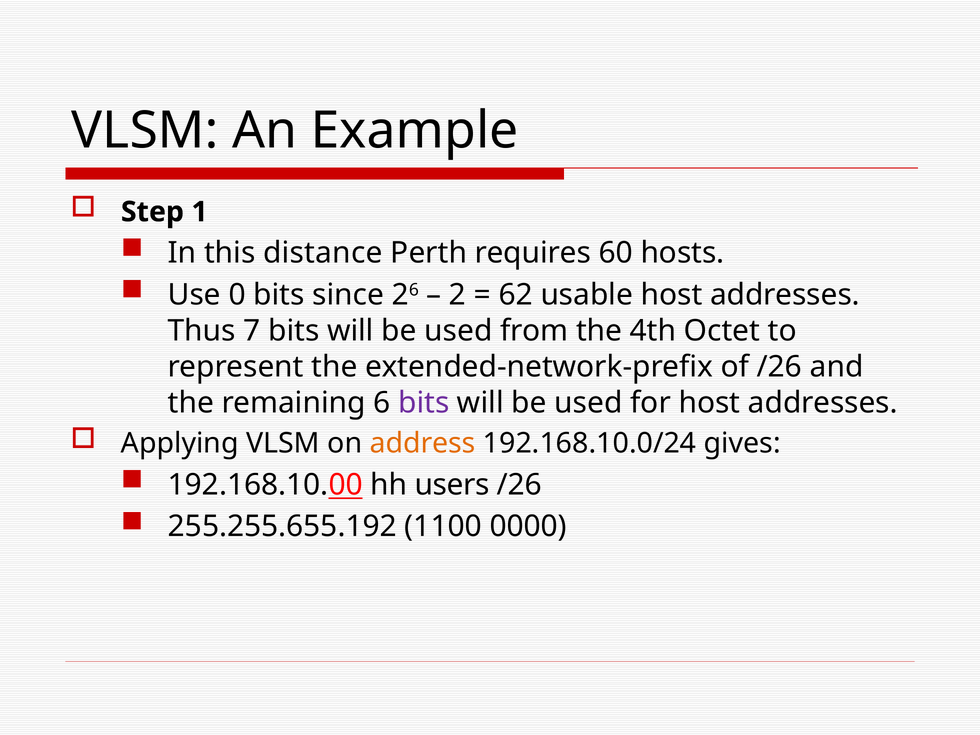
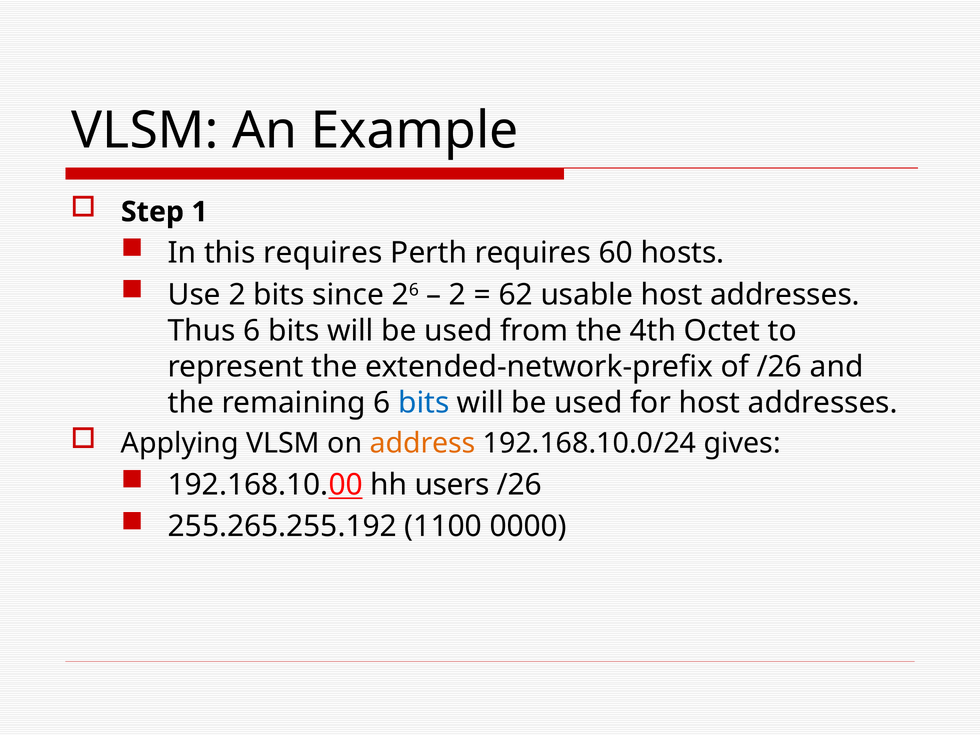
this distance: distance -> requires (323, 253)
Use 0: 0 -> 2 (237, 295)
Thus 7: 7 -> 6 (252, 331)
bits colour: purple -> blue (424, 403)
255.255.655.192: 255.255.655.192 -> 255.265.255.192 (282, 527)
